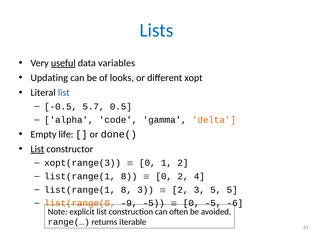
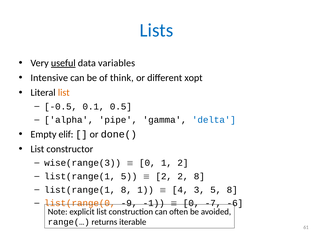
Updating: Updating -> Intensive (49, 78)
looks: looks -> think (122, 78)
list colour: blue -> orange (64, 93)
5.7: 5.7 -> 0.1 (93, 106)
code: code -> pipe (118, 120)
delta colour: orange -> blue (214, 120)
life: life -> elif (66, 134)
List underline: present -> none (37, 149)
xopt(range(3: xopt(range(3 -> wise(range(3 (83, 163)
8: 8 -> 5 (129, 176)
0: 0 -> 2 (164, 176)
2 4: 4 -> 8 (199, 176)
8 3: 3 -> 1 (145, 190)
2: 2 -> 4 (180, 190)
5 5: 5 -> 8 (232, 190)
-9 -5: -5 -> -1 (154, 203)
0 -5: -5 -> -7 (213, 203)
